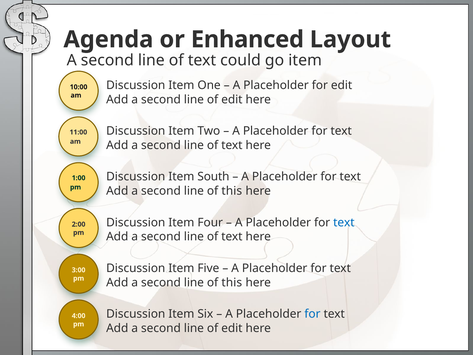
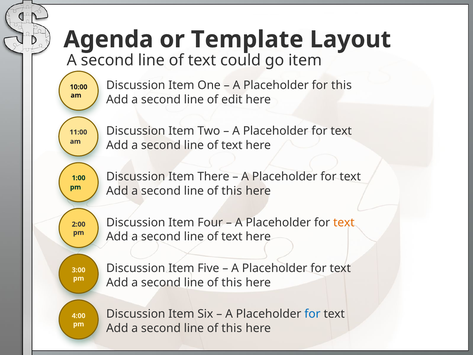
Enhanced: Enhanced -> Template (247, 39)
for edit: edit -> this (342, 85)
South: South -> There (213, 177)
text colour: blue -> orange (344, 222)
edit: edit -> this (232, 328)
